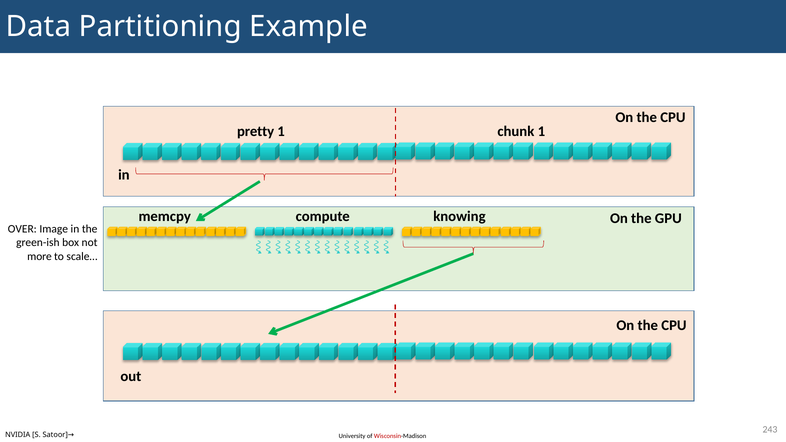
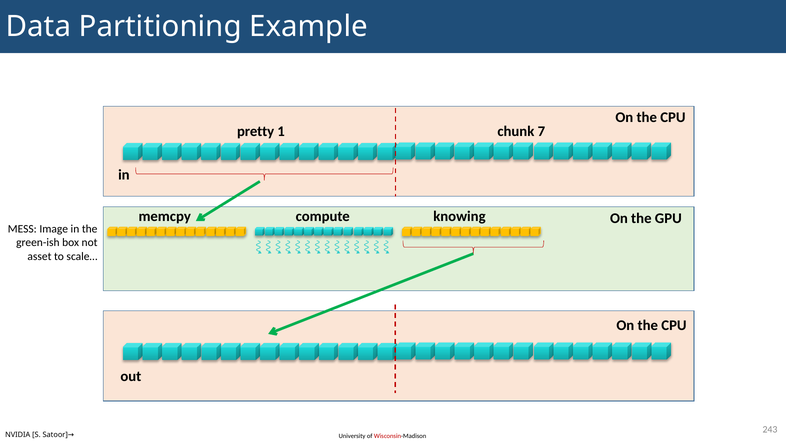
chunk 1: 1 -> 7 (541, 131)
OVER: OVER -> MESS (22, 229)
more: more -> asset (39, 256)
